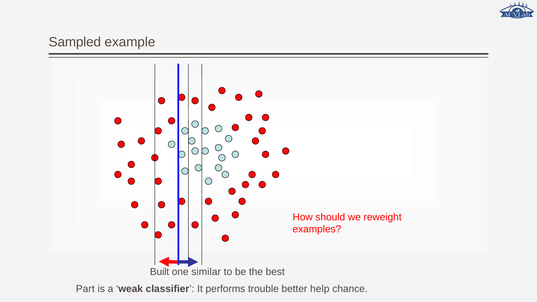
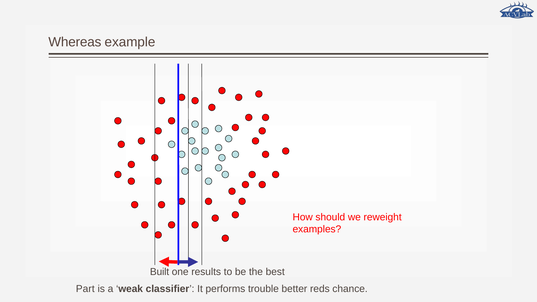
Sampled: Sampled -> Whereas (75, 42)
similar: similar -> results (206, 272)
help: help -> reds (320, 289)
